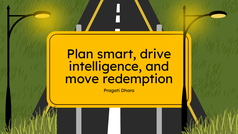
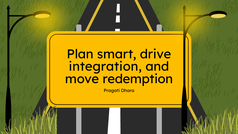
intelligence: intelligence -> integration (105, 67)
